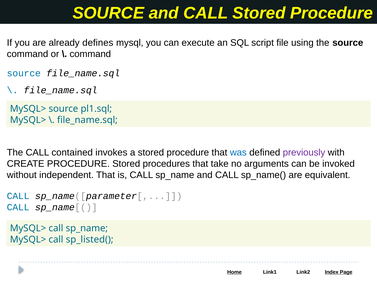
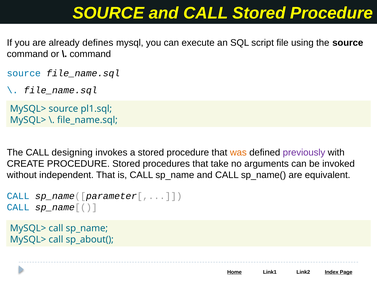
contained: contained -> designing (72, 152)
was colour: blue -> orange (238, 152)
sp_listed(: sp_listed( -> sp_about( (90, 239)
